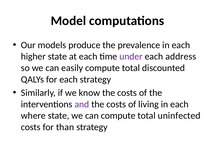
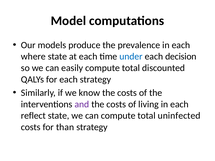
higher: higher -> where (33, 57)
under colour: purple -> blue (131, 57)
address: address -> decision (181, 57)
where: where -> reflect (33, 116)
